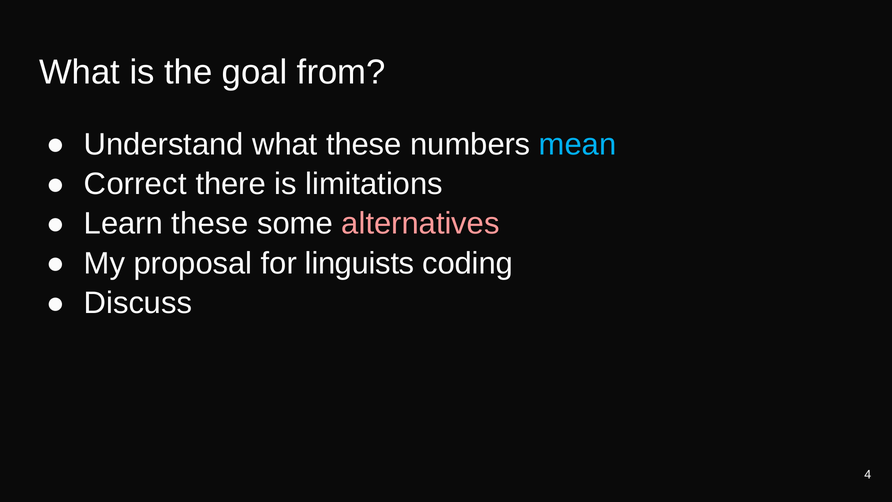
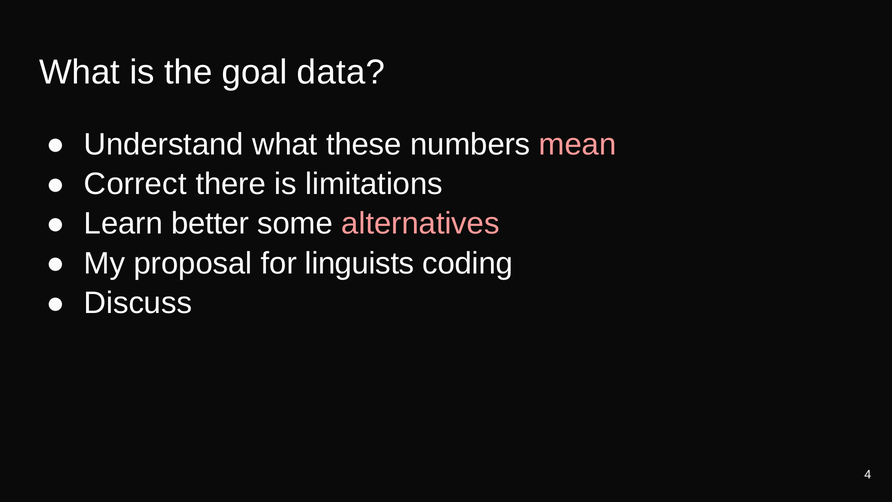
from: from -> data (341, 72)
mean colour: light blue -> pink (578, 144)
Learn these: these -> better (210, 224)
